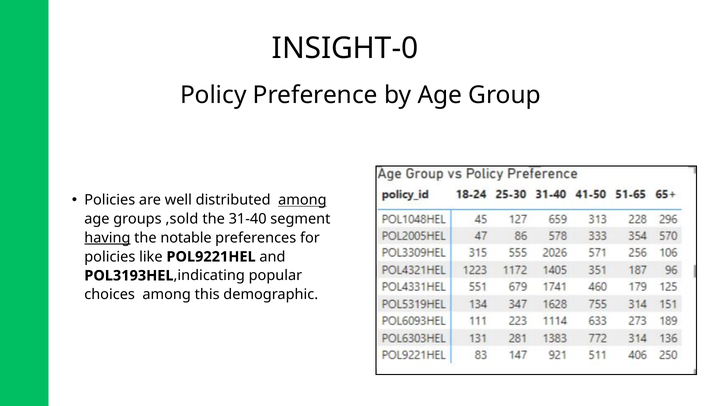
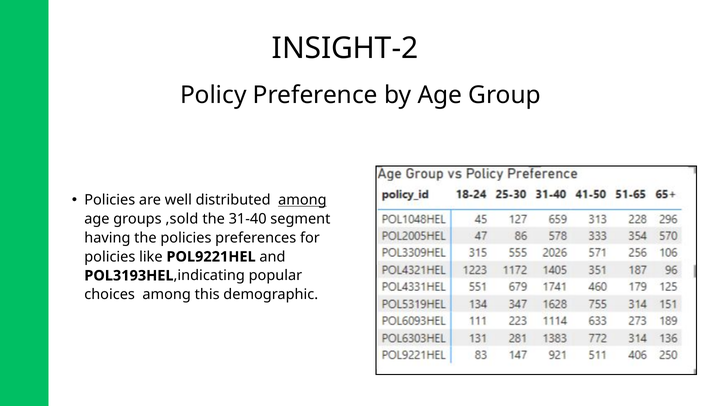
INSIGHT-0: INSIGHT-0 -> INSIGHT-2 (345, 48)
having underline: present -> none (107, 238)
the notable: notable -> policies (186, 238)
